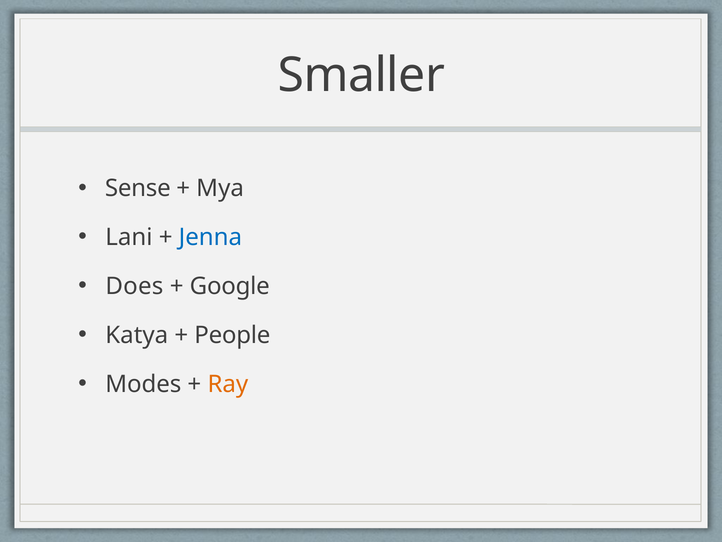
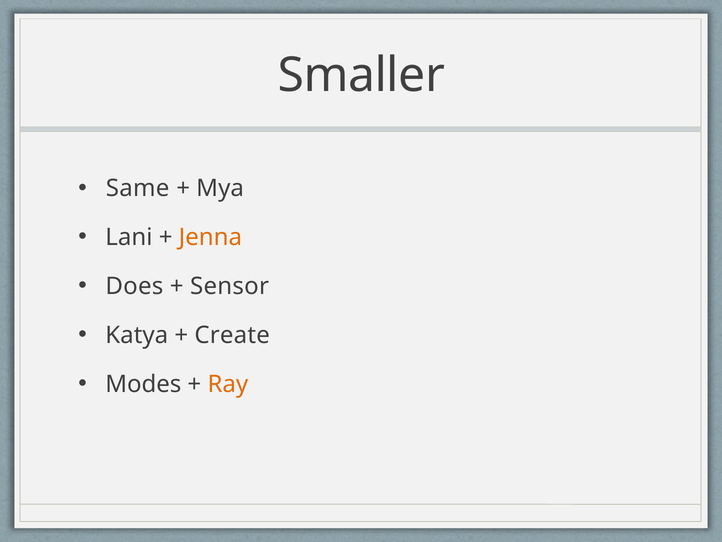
Sense: Sense -> Same (138, 188)
Jenna colour: blue -> orange (210, 237)
Google: Google -> Sensor (230, 286)
People: People -> Create (232, 335)
